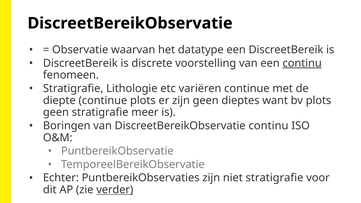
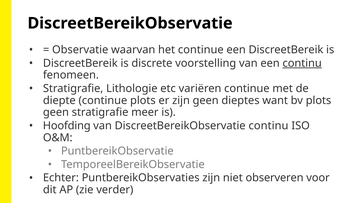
het datatype: datatype -> continue (201, 50)
Boringen: Boringen -> Hoofding (67, 126)
niet stratigrafie: stratigrafie -> observeren (275, 178)
verder underline: present -> none (115, 190)
